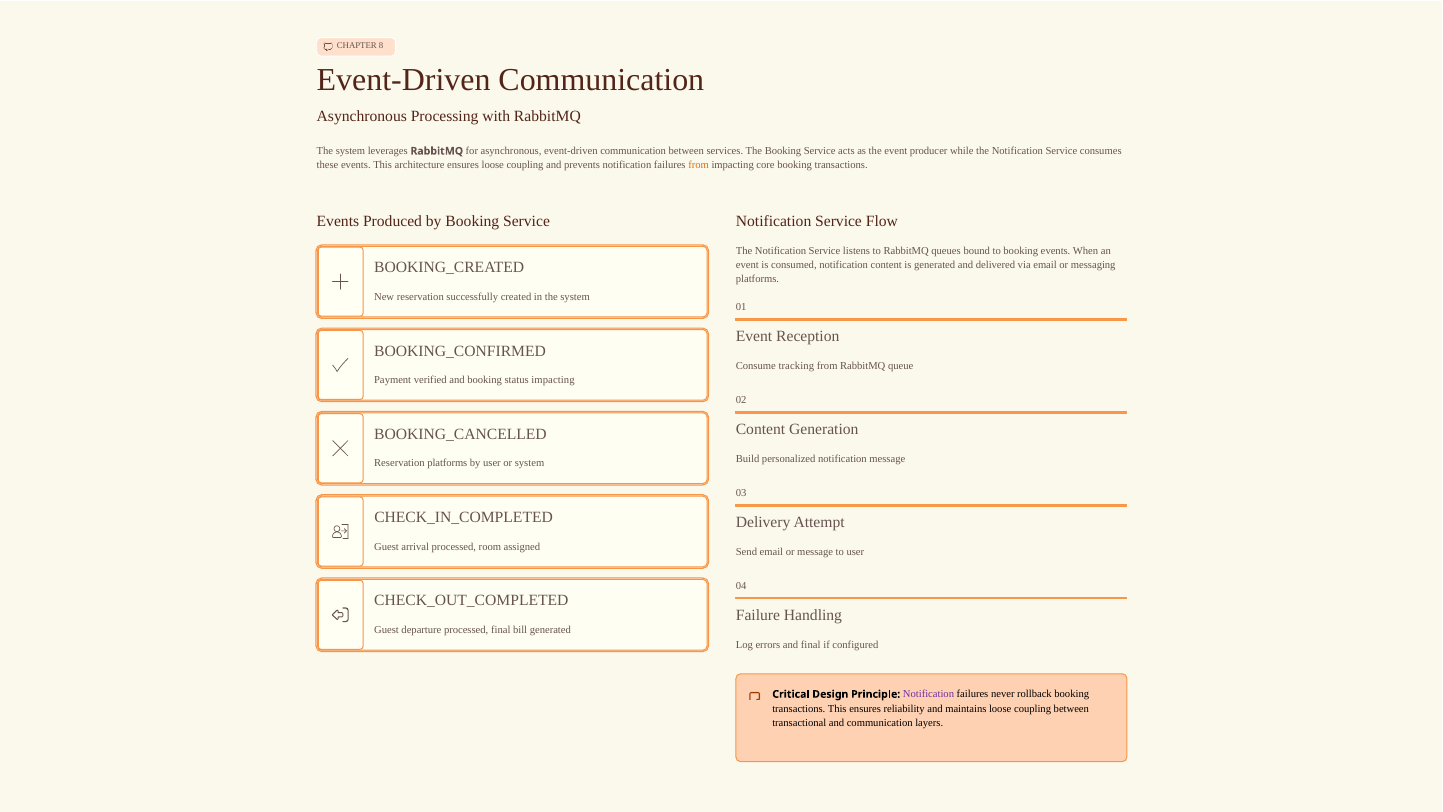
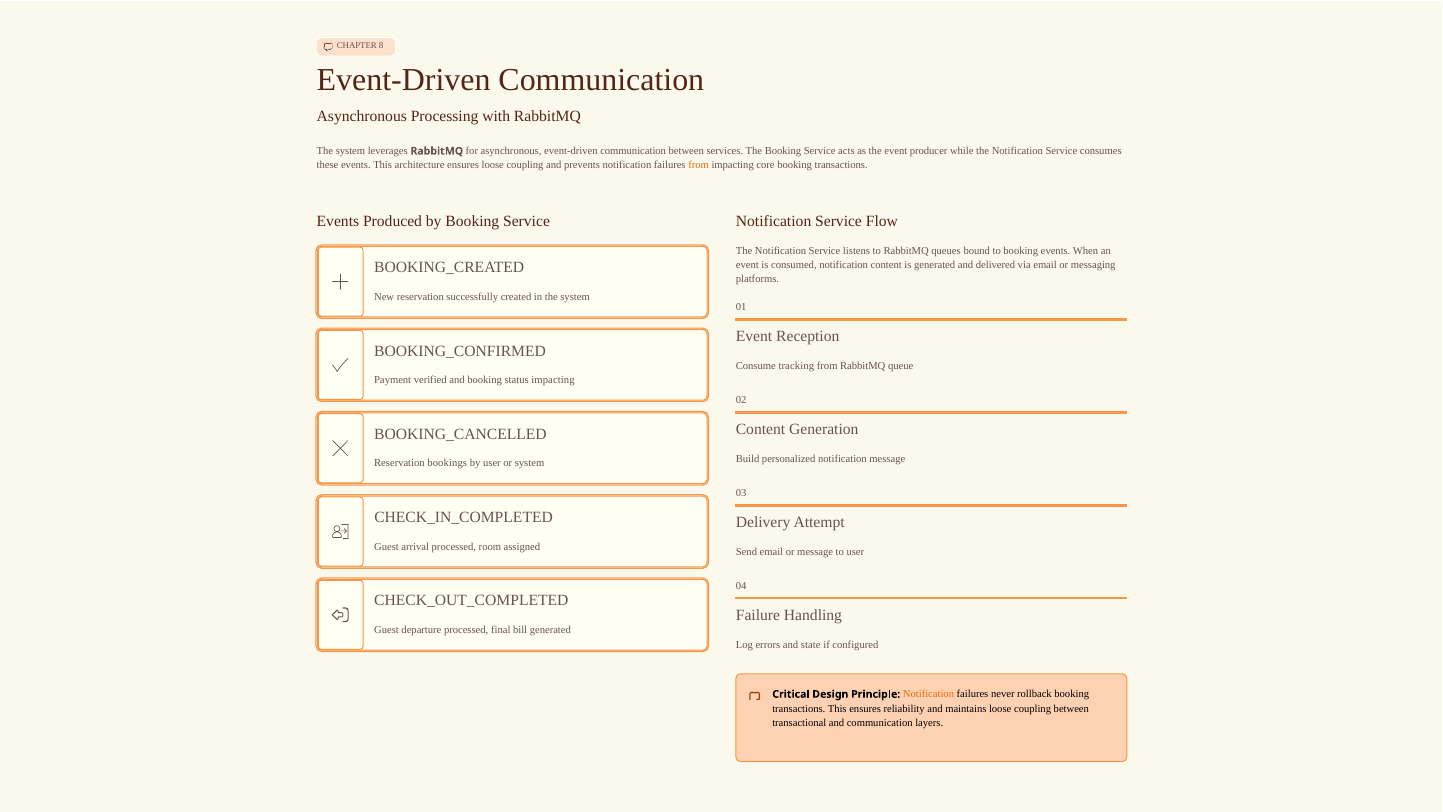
Reservation platforms: platforms -> bookings (447, 463)
and final: final -> state (811, 644)
Notification colour: purple -> orange (929, 694)
